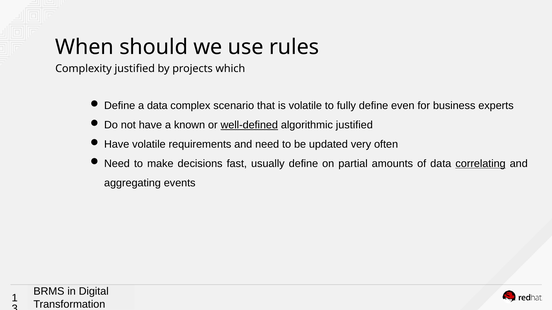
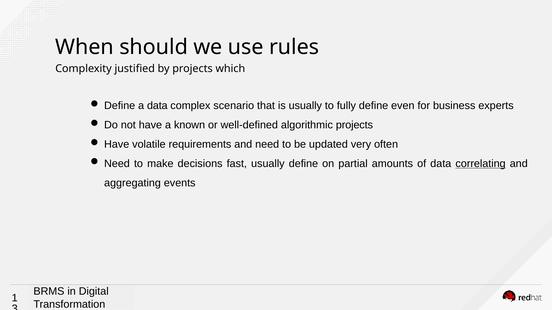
is volatile: volatile -> usually (305, 106)
well-defined underline: present -> none (249, 125)
algorithmic justified: justified -> projects (354, 125)
